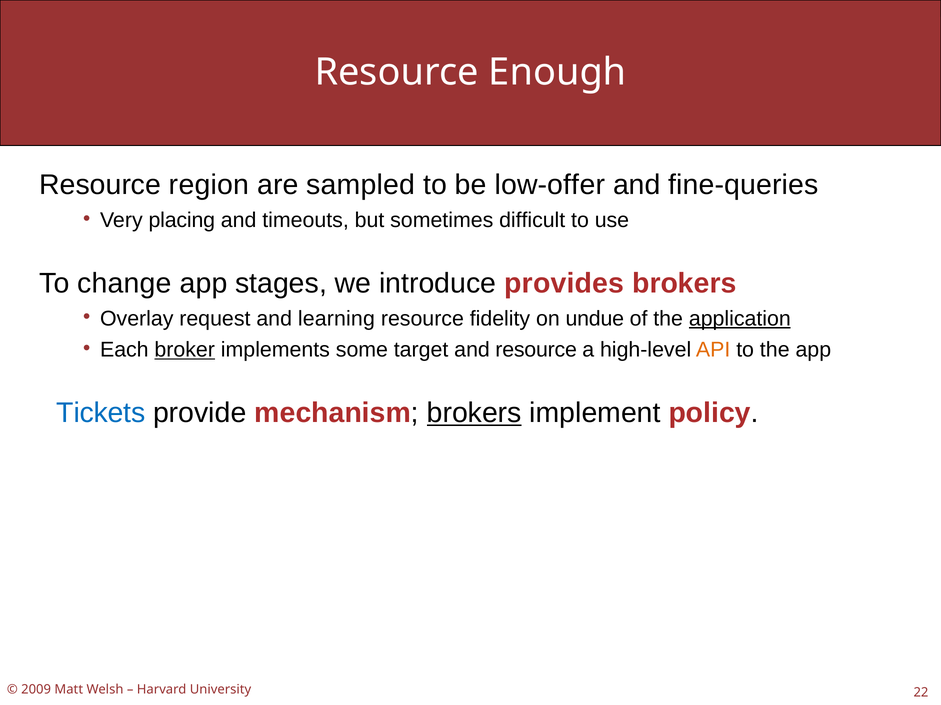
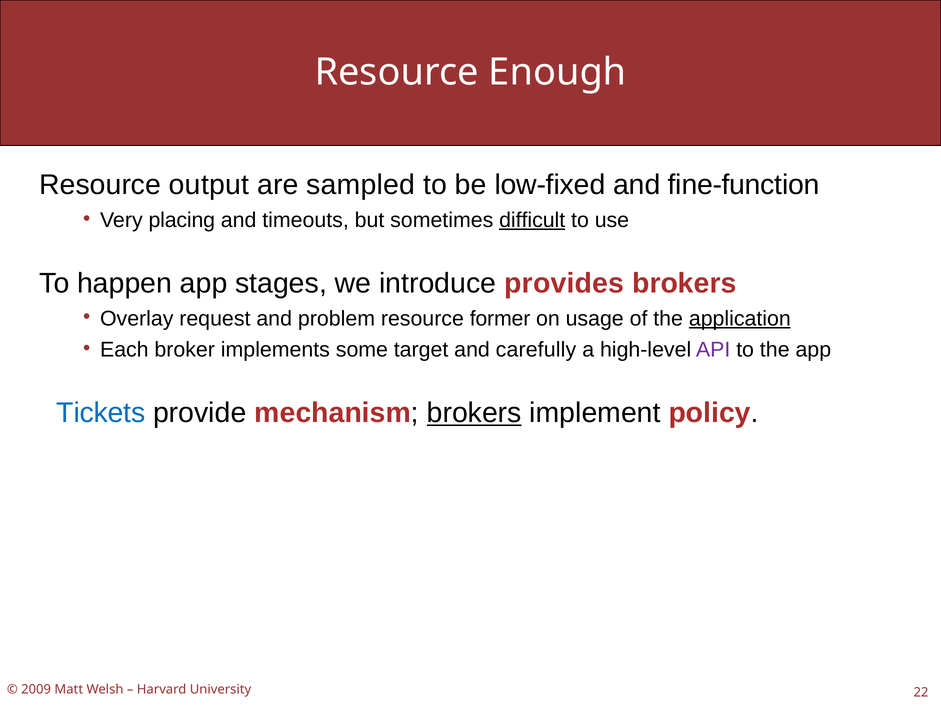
region: region -> output (209, 185)
low-offer: low-offer -> low-fixed (550, 185)
fine-queries: fine-queries -> fine-function (744, 185)
difficult underline: none -> present (532, 220)
change: change -> happen (125, 283)
learning: learning -> problem (336, 319)
fidelity: fidelity -> former (500, 319)
undue: undue -> usage (595, 319)
broker underline: present -> none (185, 350)
and resource: resource -> carefully (536, 350)
API colour: orange -> purple (713, 350)
